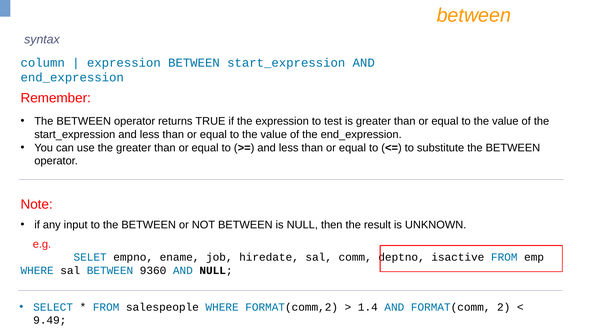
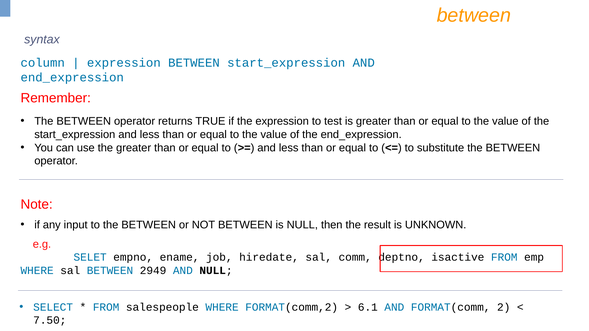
9360: 9360 -> 2949 (153, 271)
1.4: 1.4 -> 6.1 (368, 307)
9.49: 9.49 -> 7.50 (50, 321)
